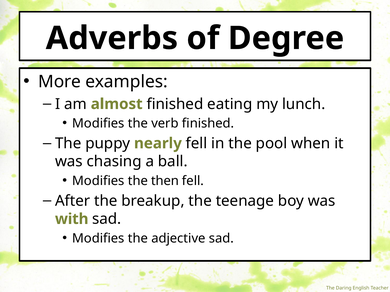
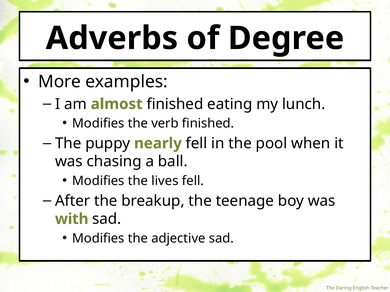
then: then -> lives (165, 181)
